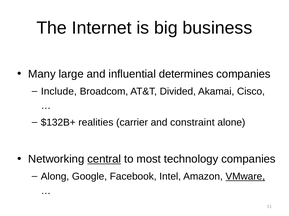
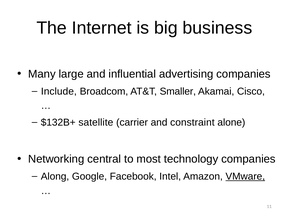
determines: determines -> advertising (186, 74)
Divided: Divided -> Smaller (178, 92)
realities: realities -> satellite (96, 123)
central underline: present -> none (104, 160)
